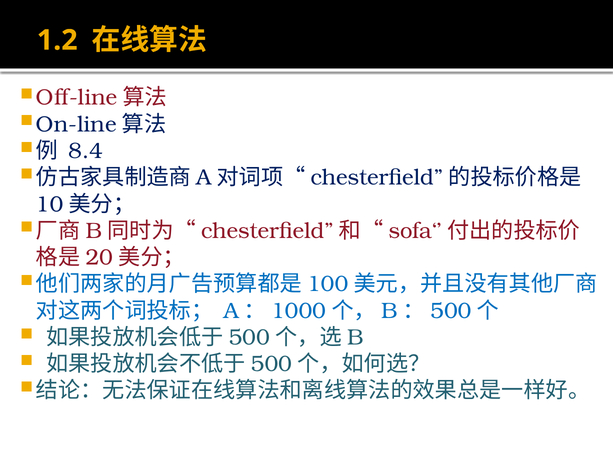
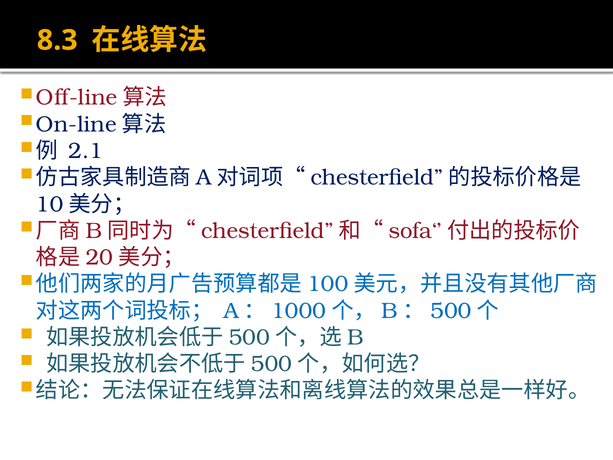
1.2: 1.2 -> 8.3 (57, 40)
8.4: 8.4 -> 2.1 (86, 151)
